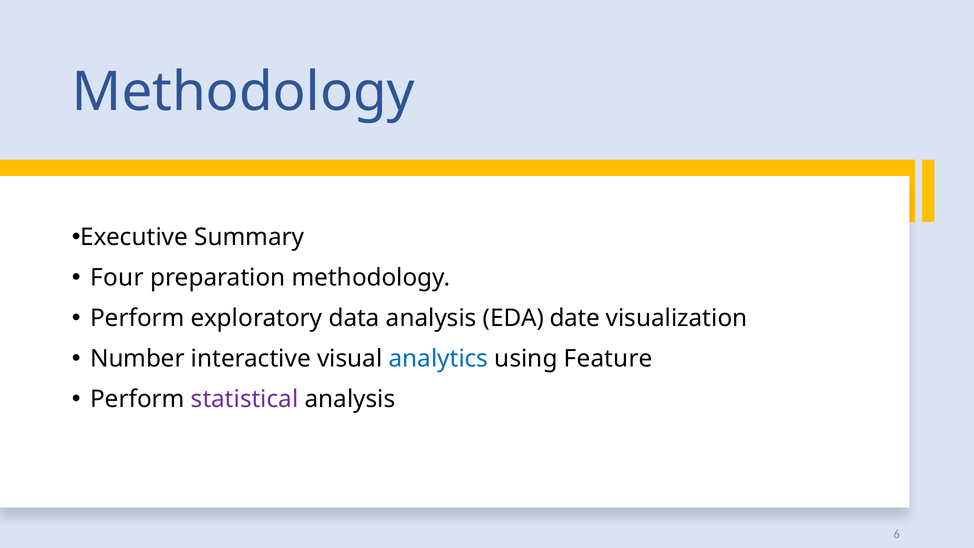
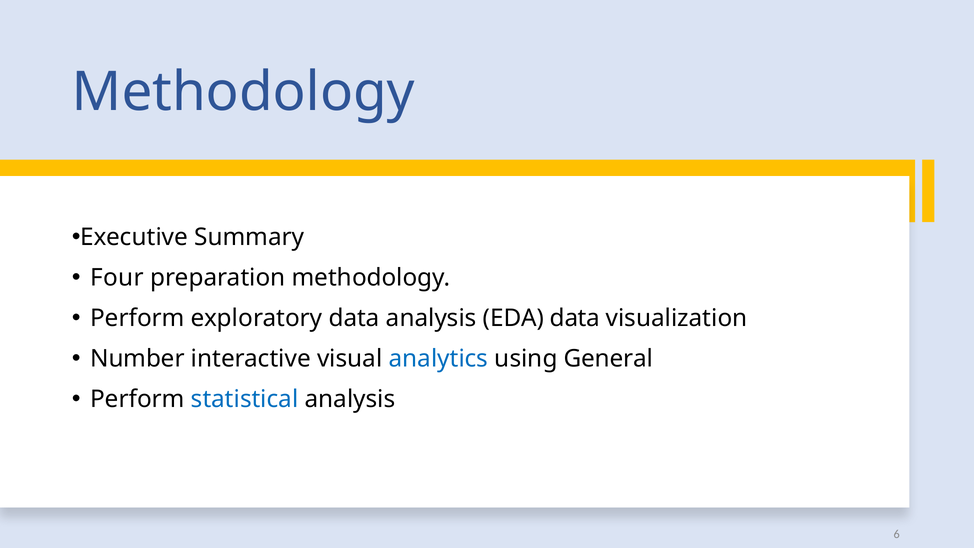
EDA date: date -> data (575, 318)
Feature: Feature -> General (608, 359)
statistical colour: purple -> blue (245, 399)
